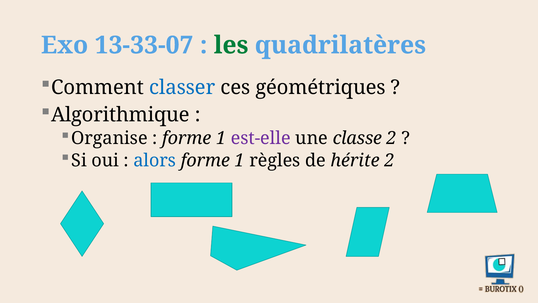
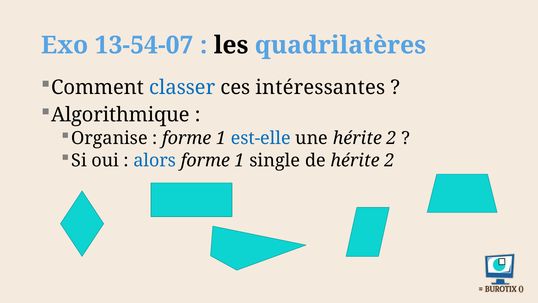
13-33-07: 13-33-07 -> 13-54-07 (144, 45)
les colour: green -> black (231, 45)
géométriques: géométriques -> intéressantes (320, 87)
est-elle colour: purple -> blue (261, 138)
une classe: classe -> hérite (357, 138)
règles: règles -> single (275, 160)
